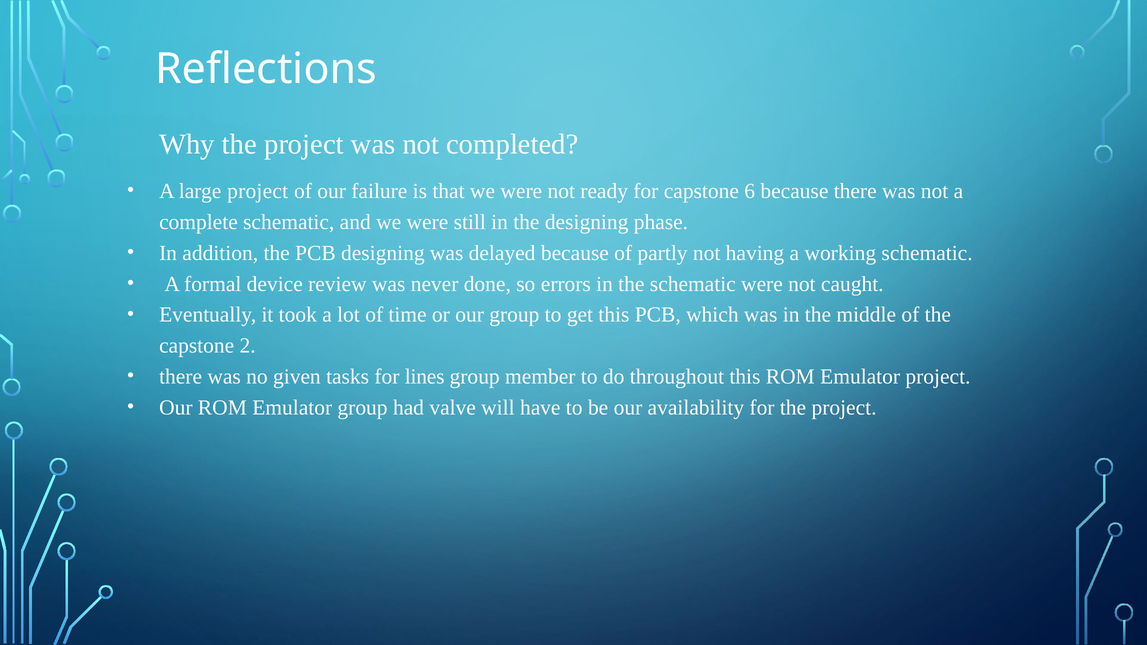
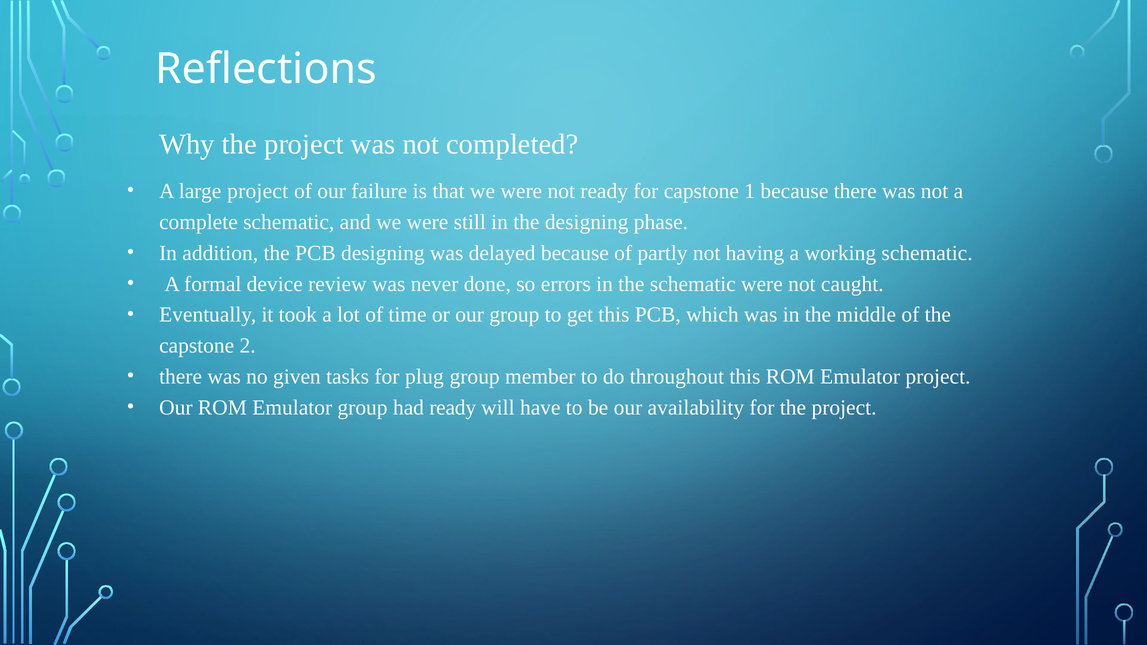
6: 6 -> 1 (750, 191)
lines: lines -> plug (424, 377)
had valve: valve -> ready (453, 408)
